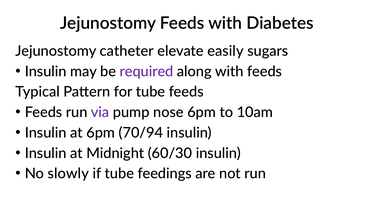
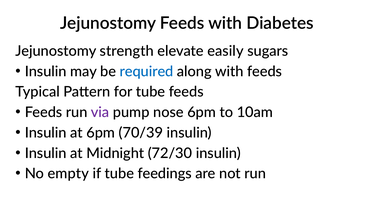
catheter: catheter -> strength (127, 51)
required colour: purple -> blue (147, 71)
70/94: 70/94 -> 70/39 (141, 133)
60/30: 60/30 -> 72/30 (170, 153)
slowly: slowly -> empty (68, 174)
